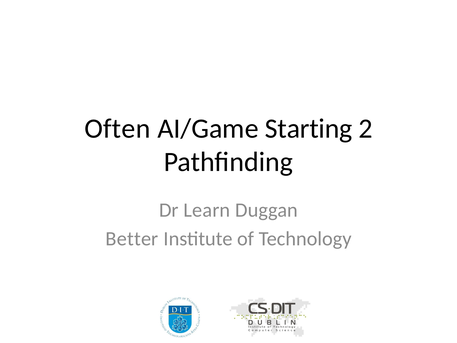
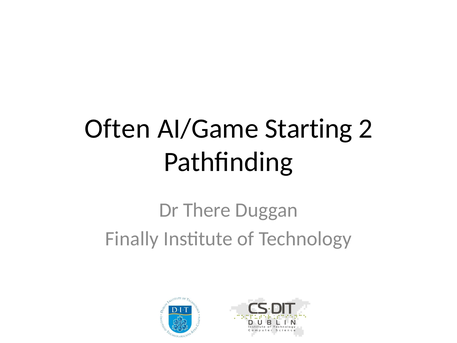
Learn: Learn -> There (207, 210)
Better: Better -> Finally (132, 239)
